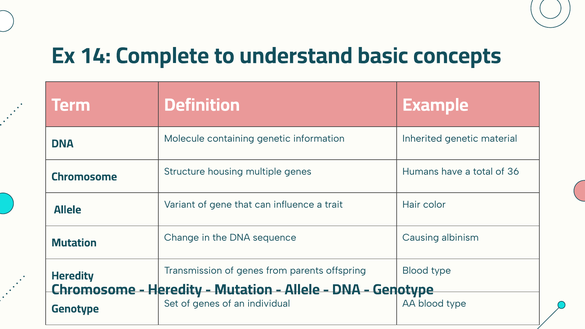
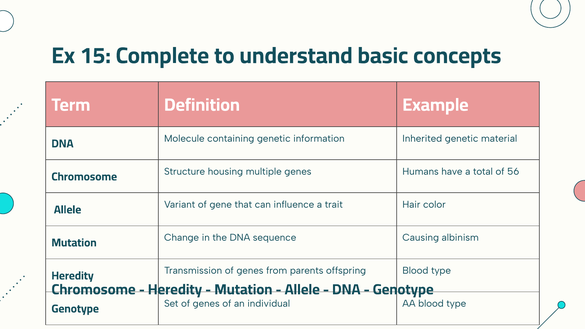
14: 14 -> 15 (95, 56)
36: 36 -> 56 (513, 172)
